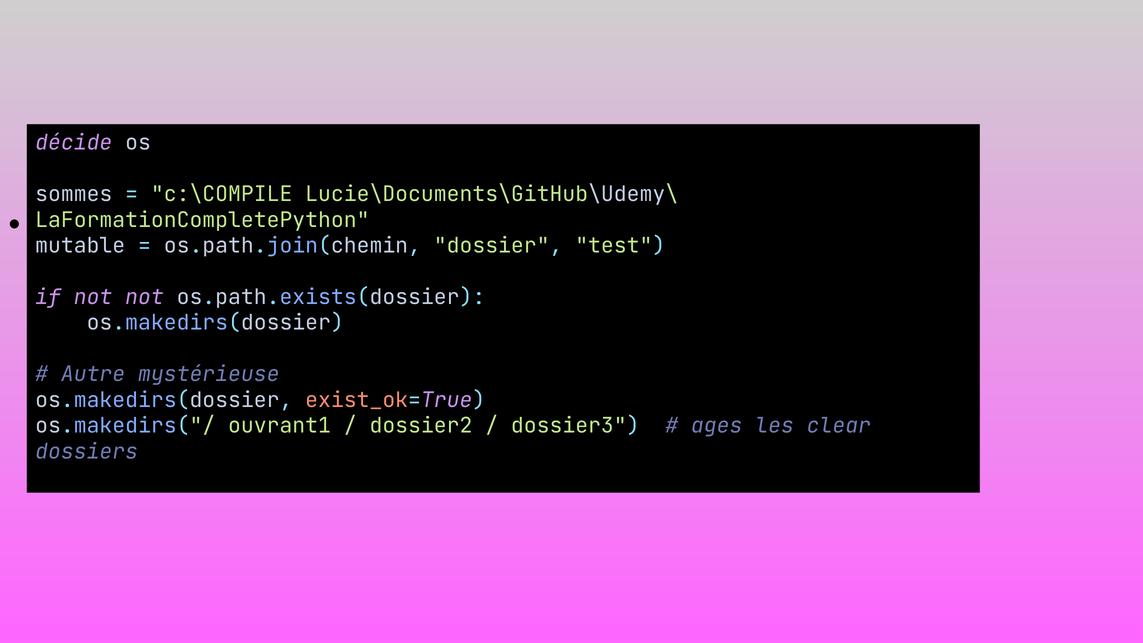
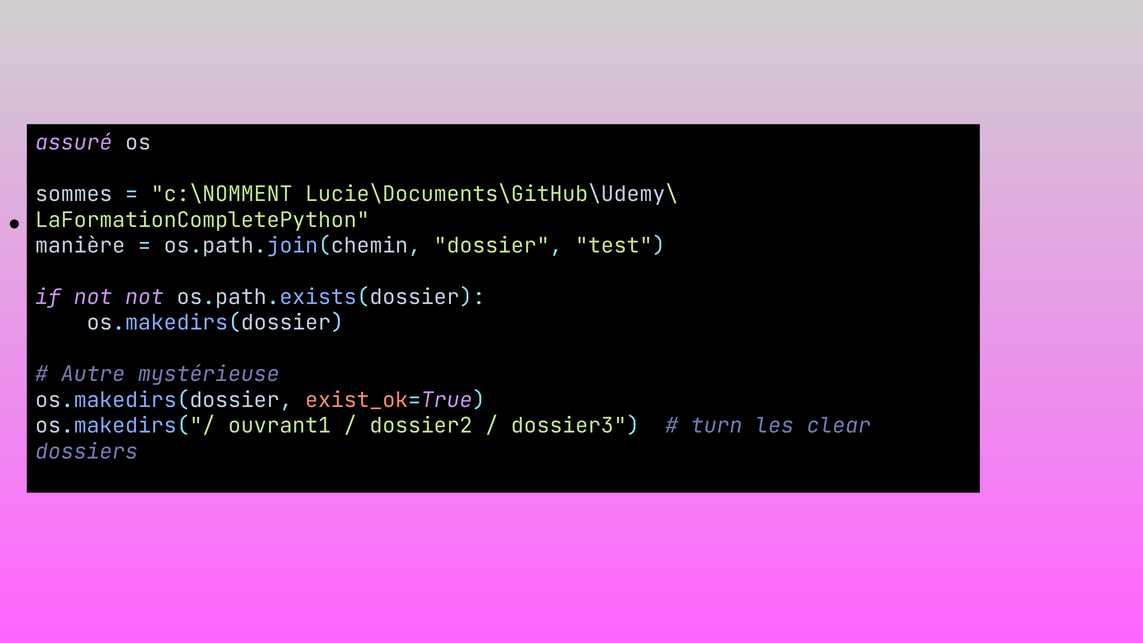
décide: décide -> assuré (74, 143)
c:\COMPILE: c:\COMPILE -> c:\NOMMENT (222, 194)
mutable: mutable -> manière (80, 246)
ages: ages -> turn (717, 426)
